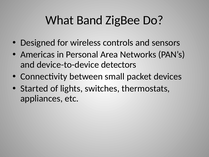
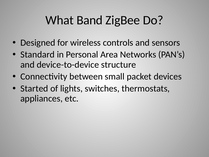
Americas: Americas -> Standard (38, 54)
detectors: detectors -> structure (119, 65)
